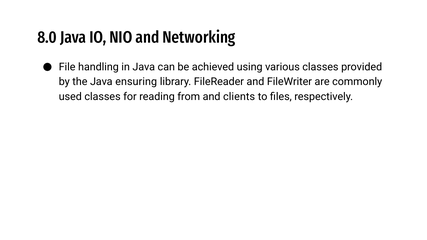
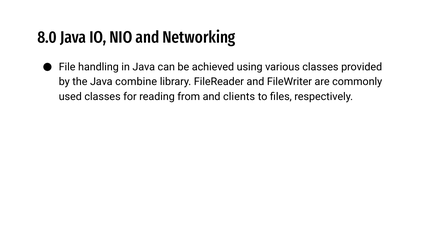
ensuring: ensuring -> combine (136, 82)
